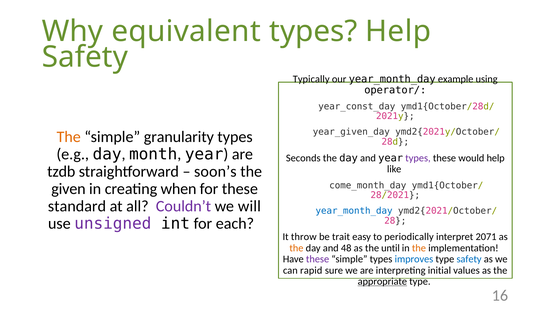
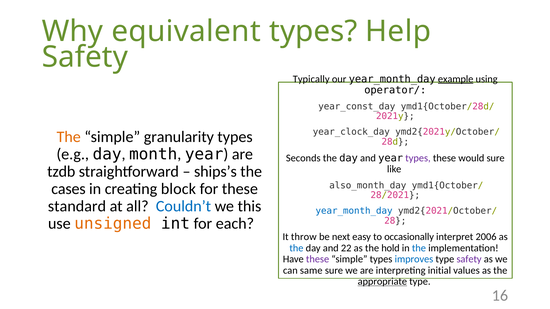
example underline: none -> present (456, 79)
year_given_day: year_given_day -> year_clock_day (351, 132)
would help: help -> sure (496, 158)
soon’s: soon’s -> ships’s (215, 172)
come_month_day: come_month_day -> also_month_day (368, 186)
given: given -> cases (68, 189)
when: when -> block (178, 189)
Couldn’t colour: purple -> blue (183, 206)
will: will -> this (249, 206)
unsigned colour: purple -> orange (113, 224)
trait: trait -> next (341, 237)
periodically: periodically -> occasionally (409, 237)
2071: 2071 -> 2006 (486, 237)
the colour: orange -> blue (296, 248)
48: 48 -> 22 (346, 248)
until: until -> hold (390, 248)
the colour: orange -> blue (419, 248)
safety colour: blue -> purple (469, 259)
rapid: rapid -> same (311, 271)
